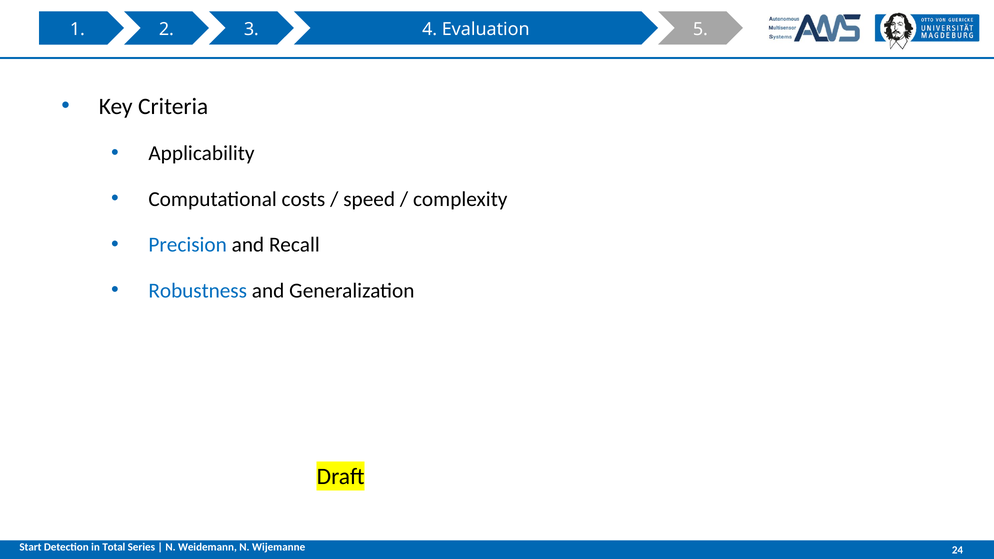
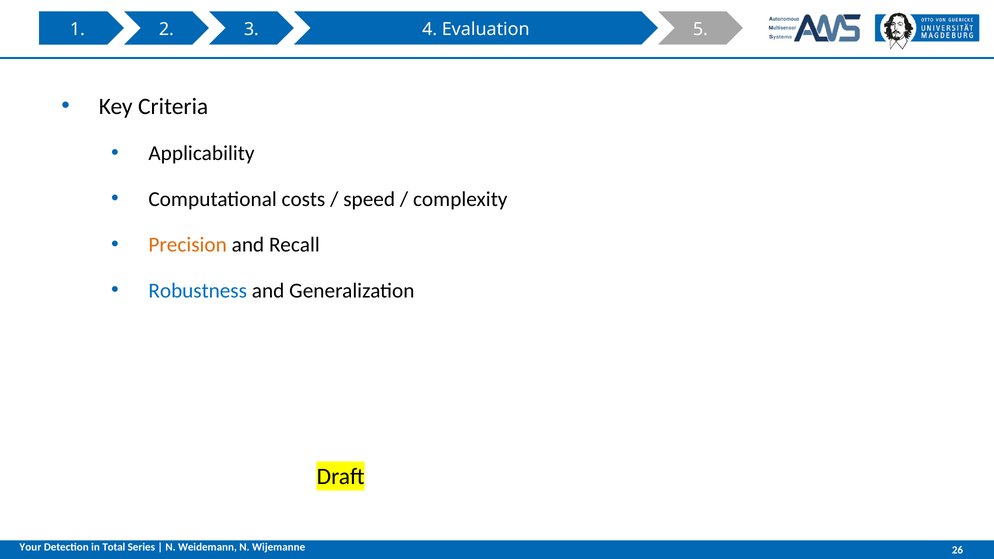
Precision colour: blue -> orange (188, 245)
Start: Start -> Your (30, 547)
24: 24 -> 26 (957, 550)
